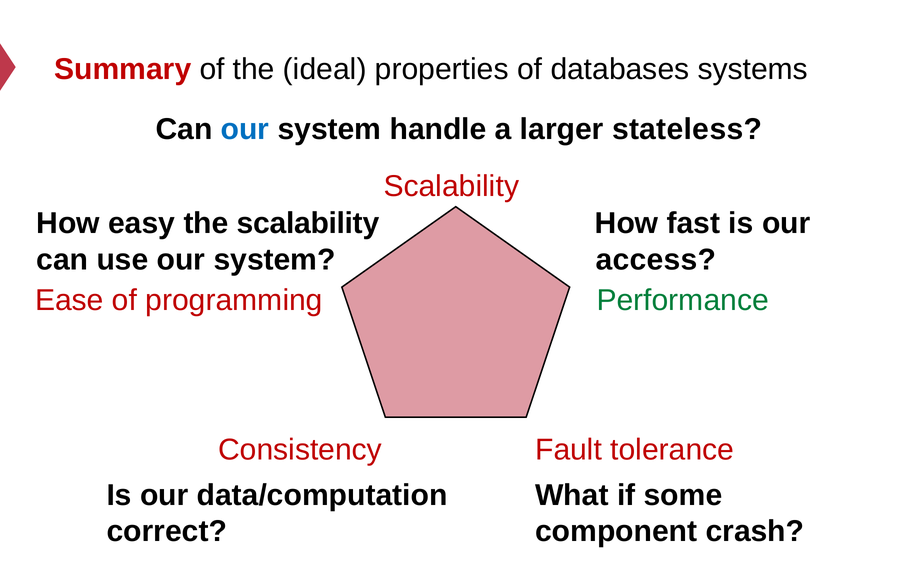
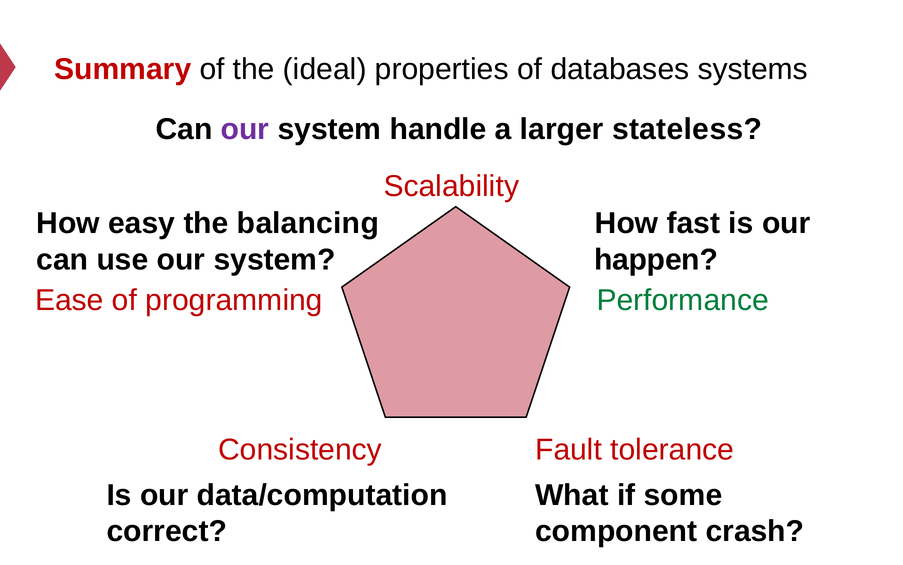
our colour: blue -> purple (245, 129)
the scalability: scalability -> balancing (308, 223)
access: access -> happen (656, 259)
